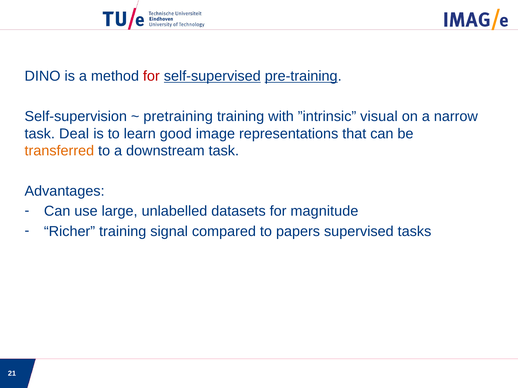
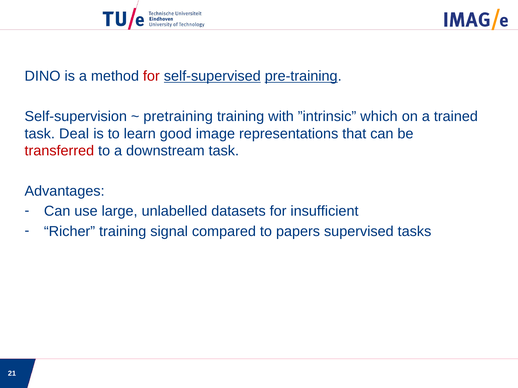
visual: visual -> which (379, 116)
narrow: narrow -> trained (456, 116)
transferred colour: orange -> red (59, 151)
magnitude: magnitude -> insufficient (324, 211)
